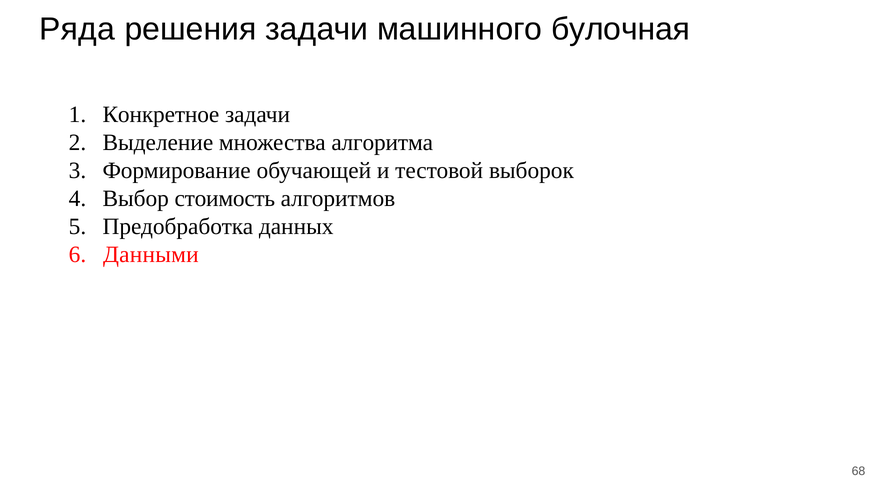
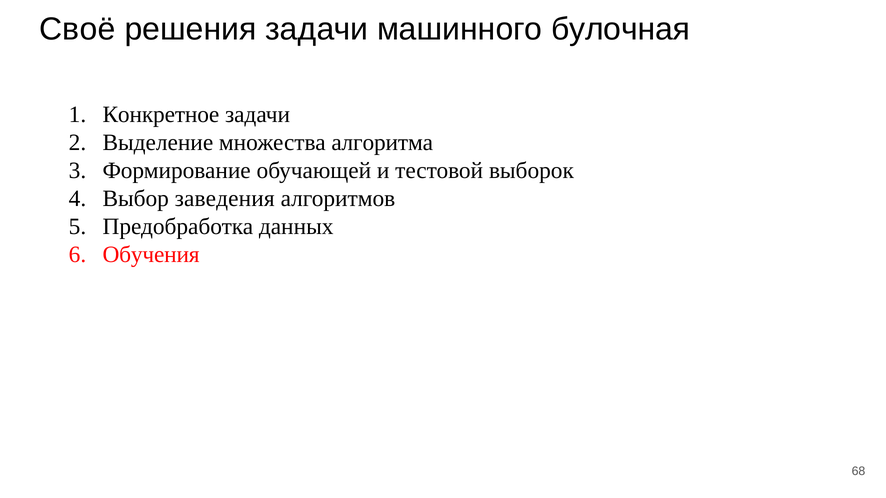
Ряда: Ряда -> Своё (77, 29)
стоимость: стоимость -> заведения (225, 199)
Данными: Данными -> Обучения (151, 255)
